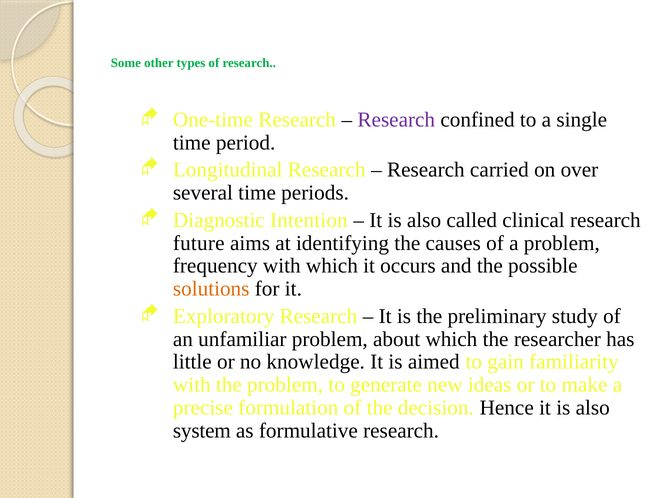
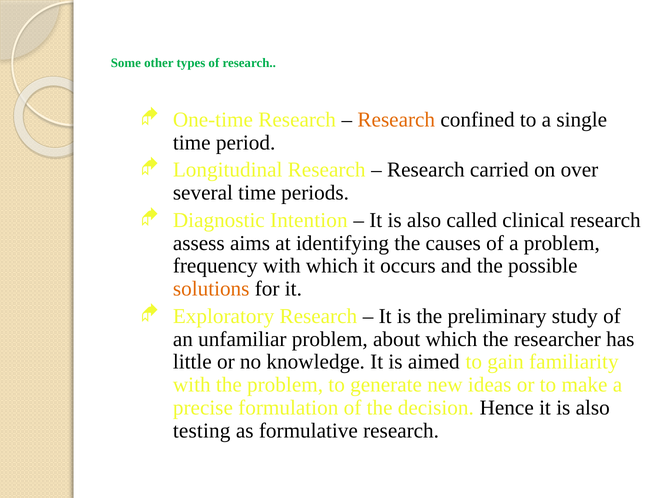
Research colour: purple -> orange (396, 120)
future: future -> assess (199, 243)
system: system -> testing (202, 431)
